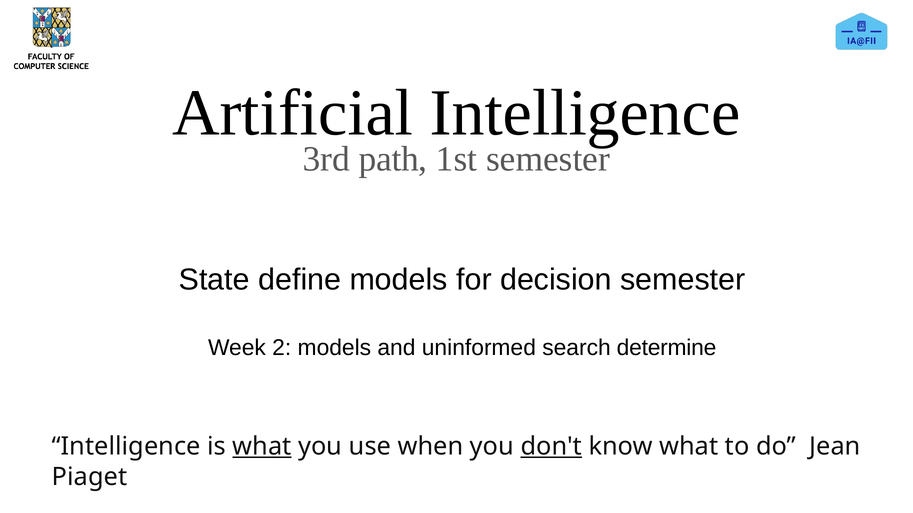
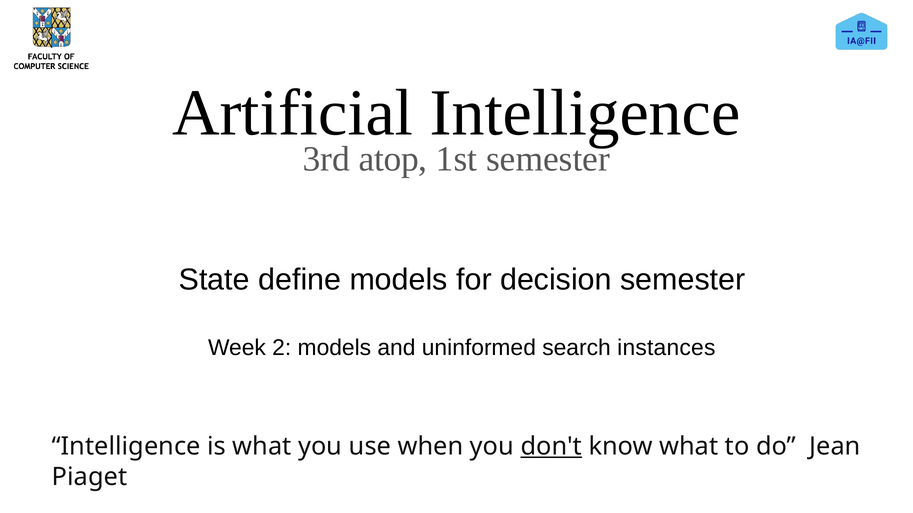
path: path -> atop (393, 159)
determine: determine -> instances (666, 348)
what underline: present -> none (262, 447)
